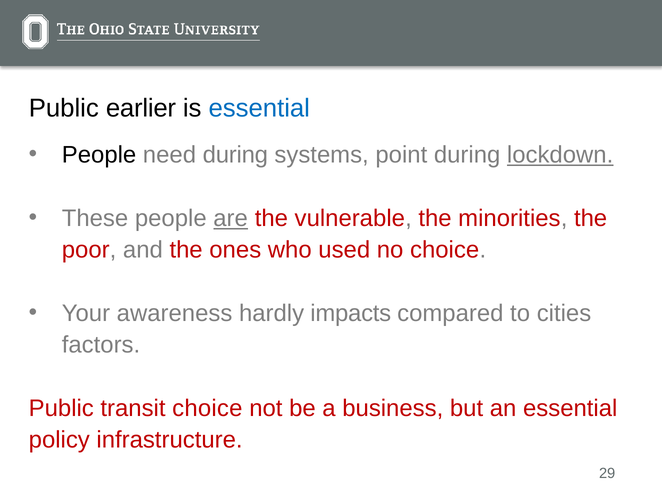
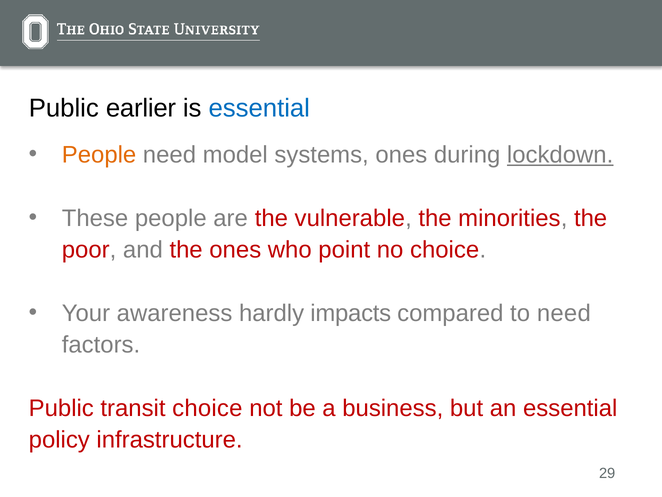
People colour: black -> orange (99, 155)
need during: during -> model (235, 155)
systems point: point -> ones (401, 155)
are underline: present -> none (231, 218)
used: used -> point (344, 250)
to cities: cities -> need (564, 313)
